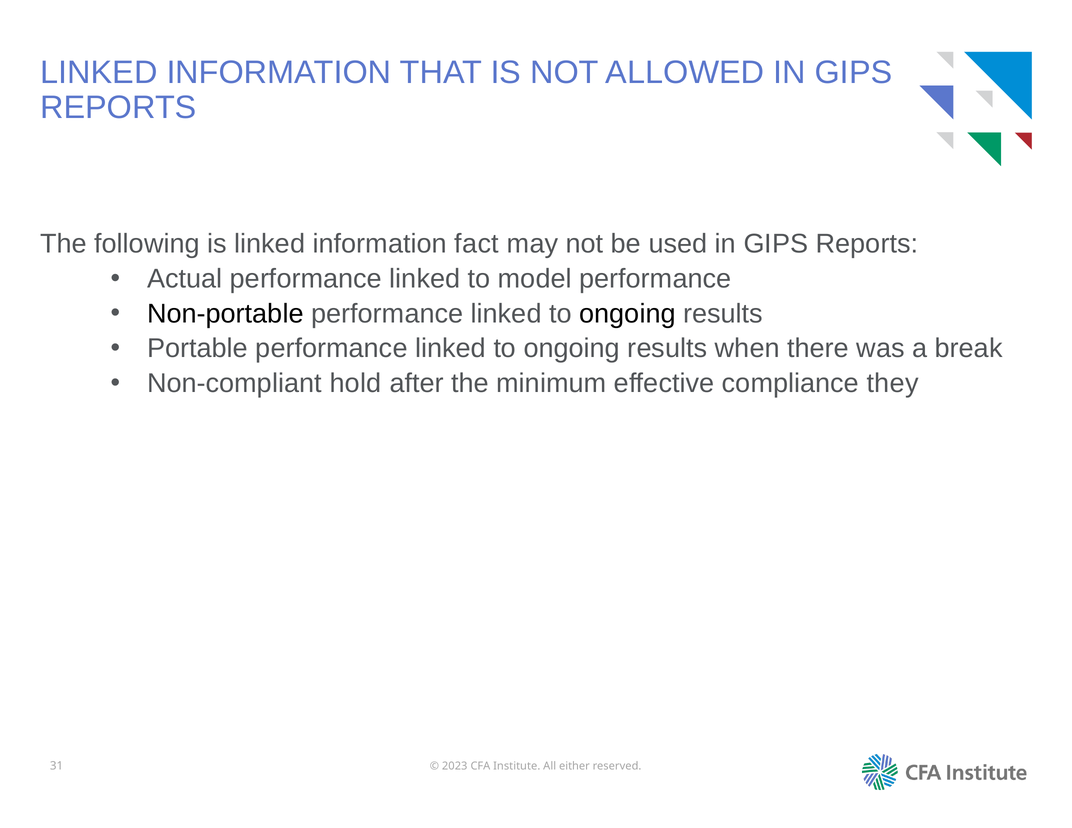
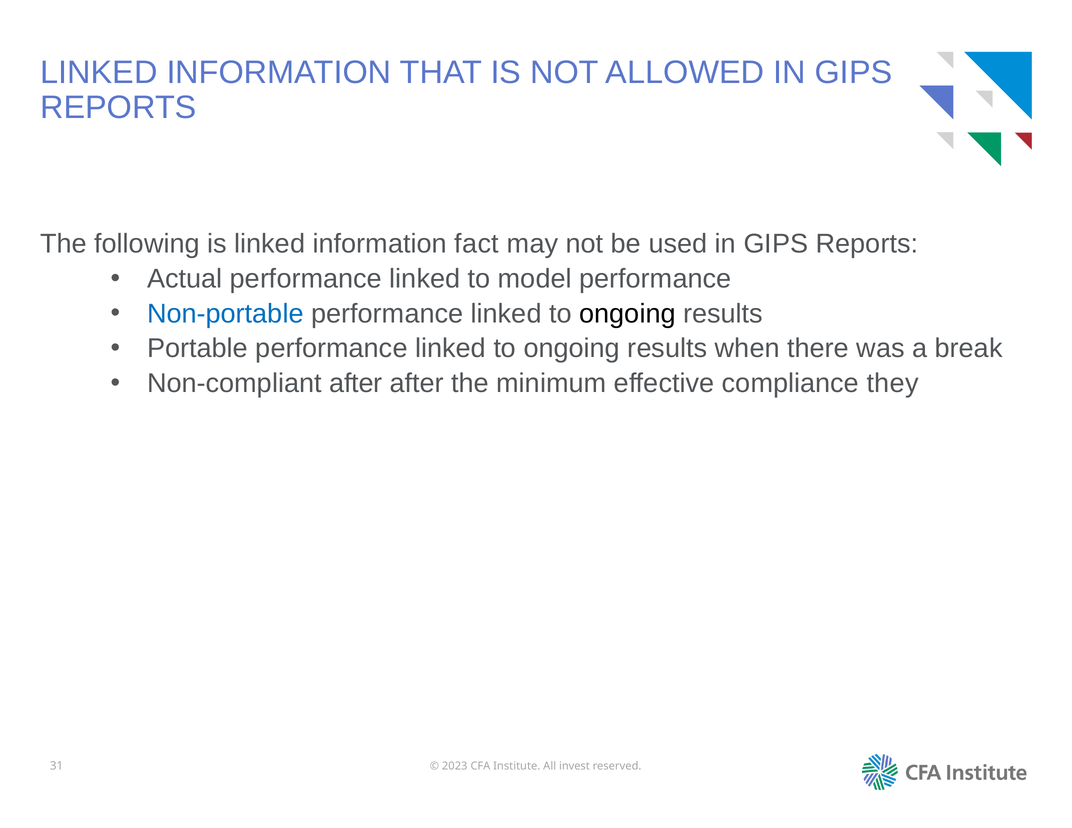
Non-portable colour: black -> blue (225, 314)
Non-compliant hold: hold -> after (356, 383)
either: either -> invest (574, 766)
